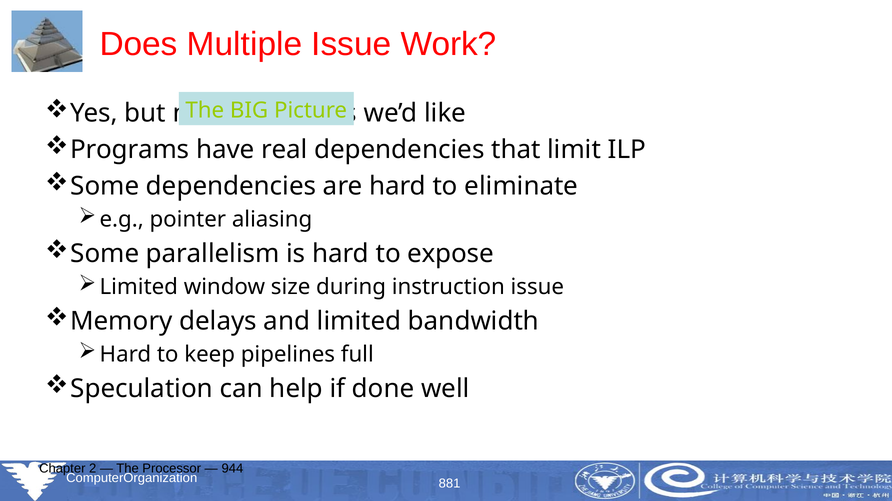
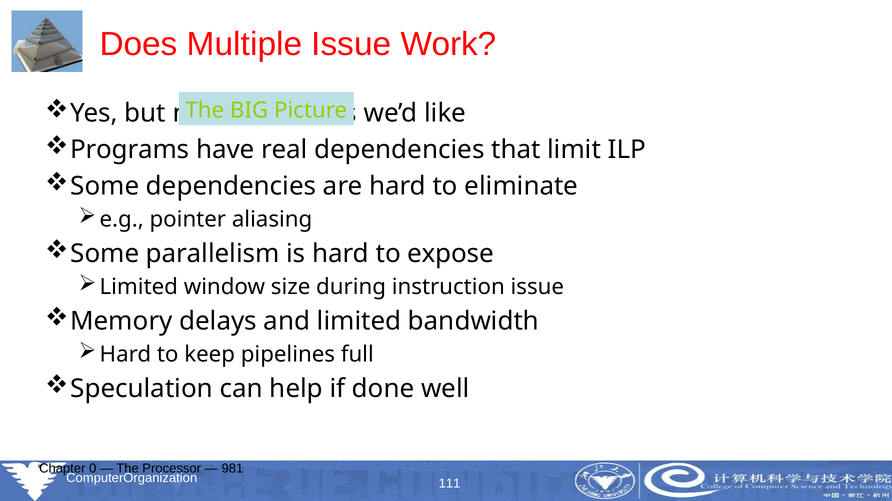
2: 2 -> 0 (93, 469)
944: 944 -> 981 (232, 469)
881: 881 -> 111 (450, 484)
